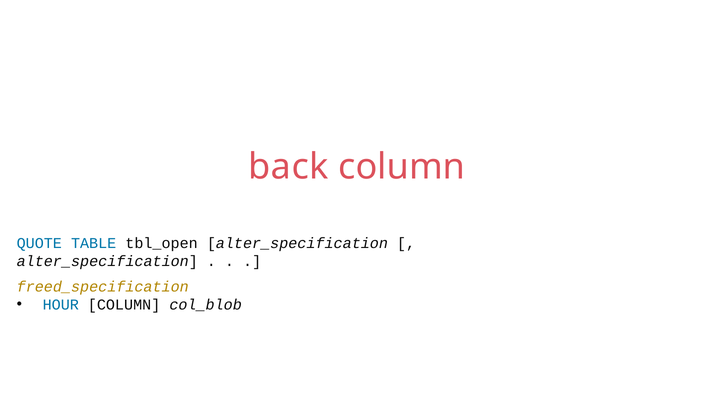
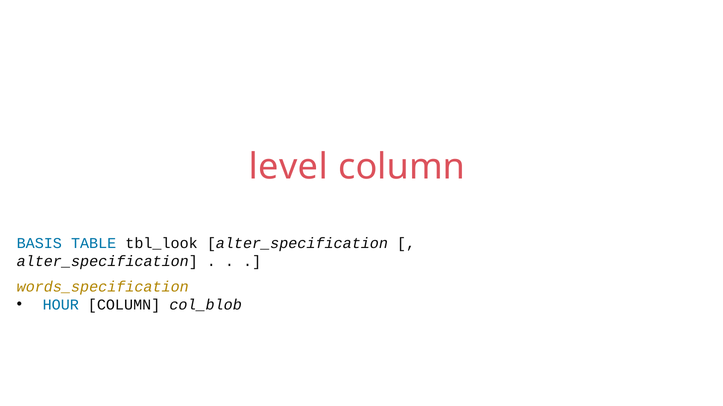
back: back -> level (288, 167)
QUOTE: QUOTE -> BASIS (39, 244)
tbl_open: tbl_open -> tbl_look (162, 244)
freed_specification: freed_specification -> words_specification (103, 287)
